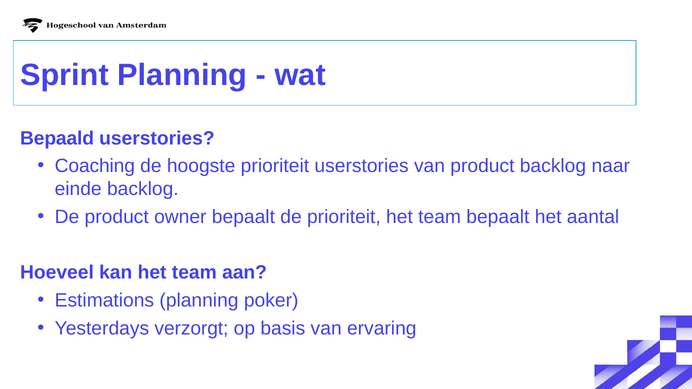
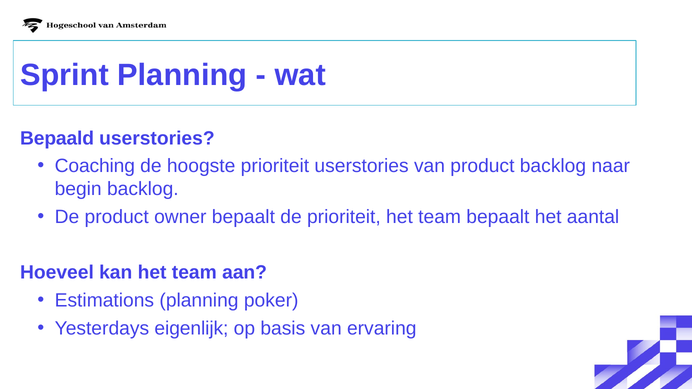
einde: einde -> begin (78, 189)
verzorgt: verzorgt -> eigenlijk (191, 329)
